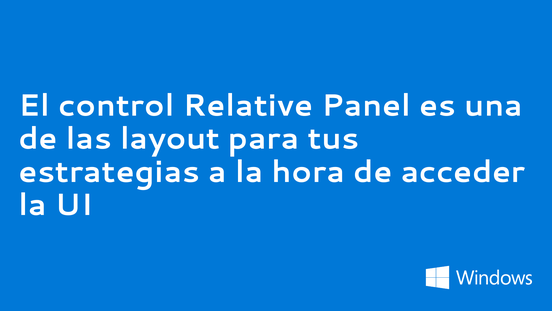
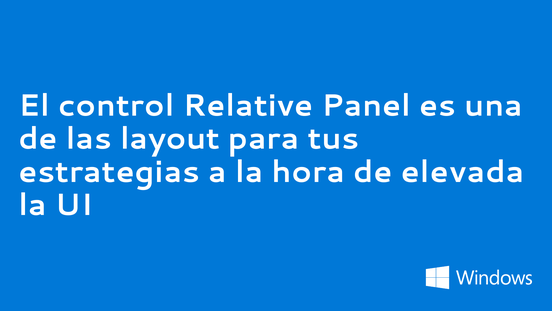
acceder: acceder -> elevada (463, 172)
